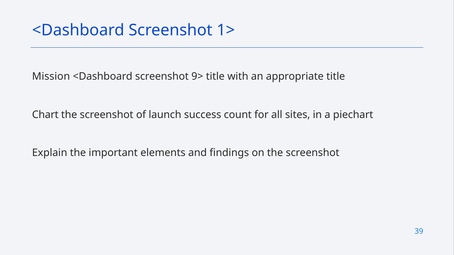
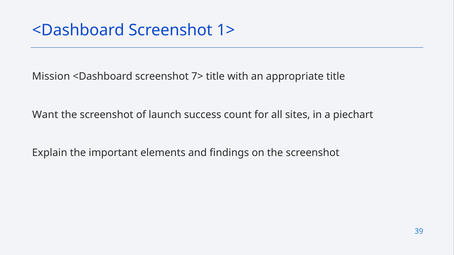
9>: 9> -> 7> (197, 77)
Chart: Chart -> Want (45, 115)
